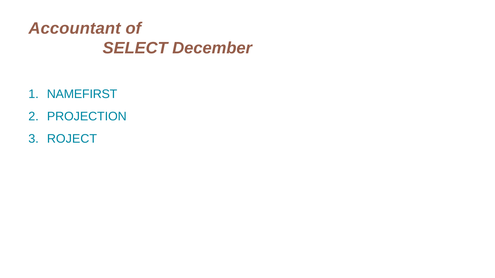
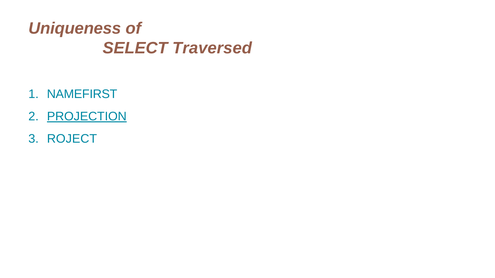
Accountant: Accountant -> Uniqueness (75, 28)
December: December -> Traversed (212, 48)
PROJECTION underline: none -> present (87, 117)
